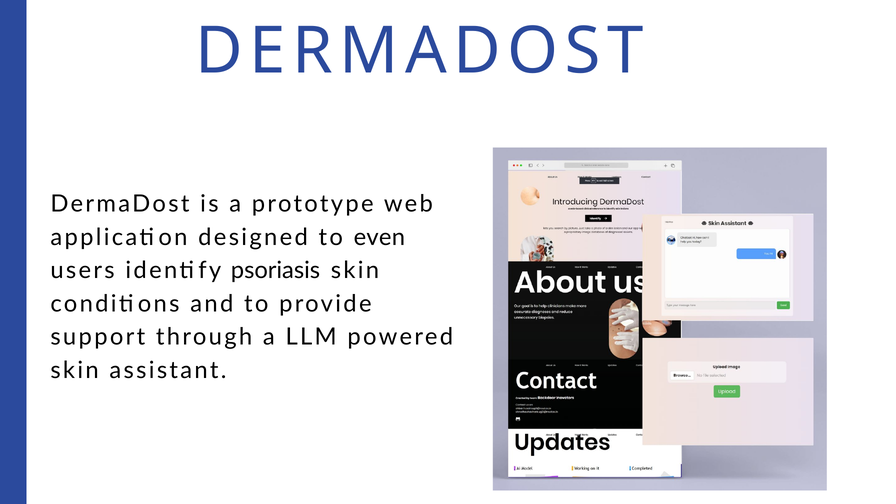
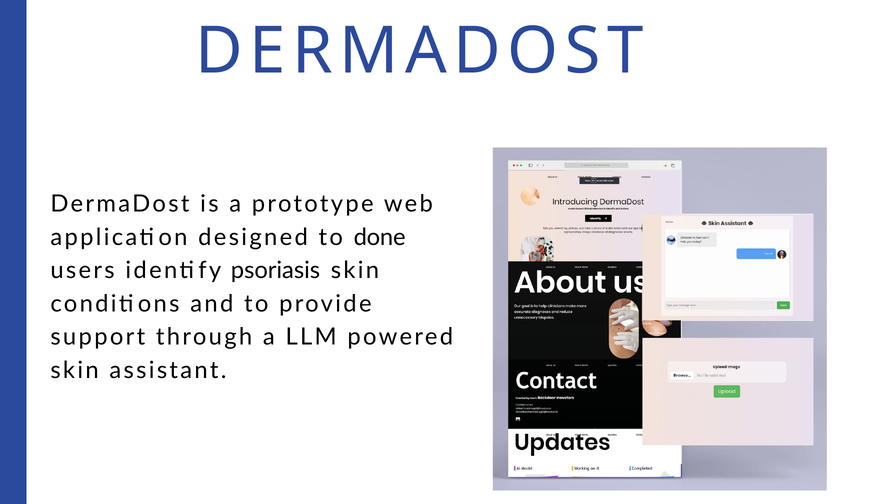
even: even -> done (380, 237)
